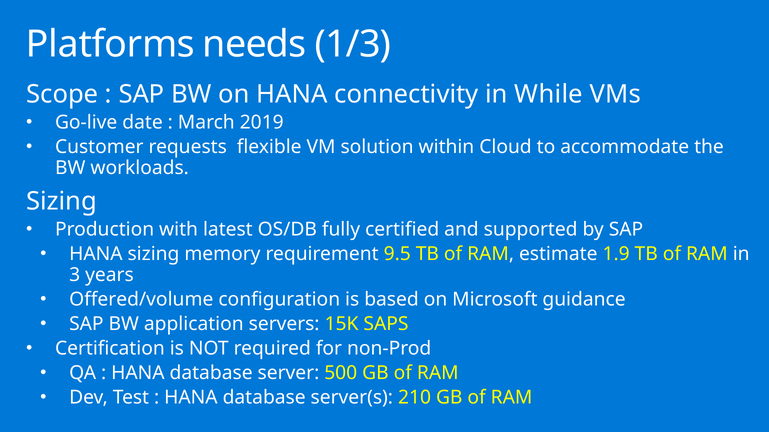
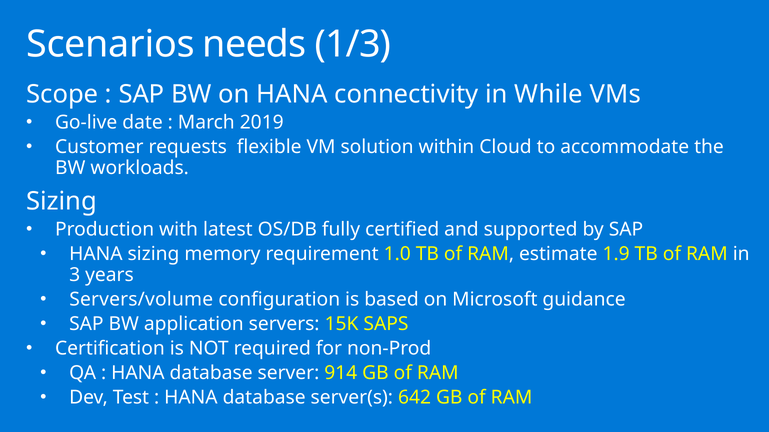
Platforms: Platforms -> Scenarios (110, 44)
9.5: 9.5 -> 1.0 (397, 254)
Offered/volume: Offered/volume -> Servers/volume (141, 300)
500: 500 -> 914 (341, 373)
210: 210 -> 642 (415, 398)
